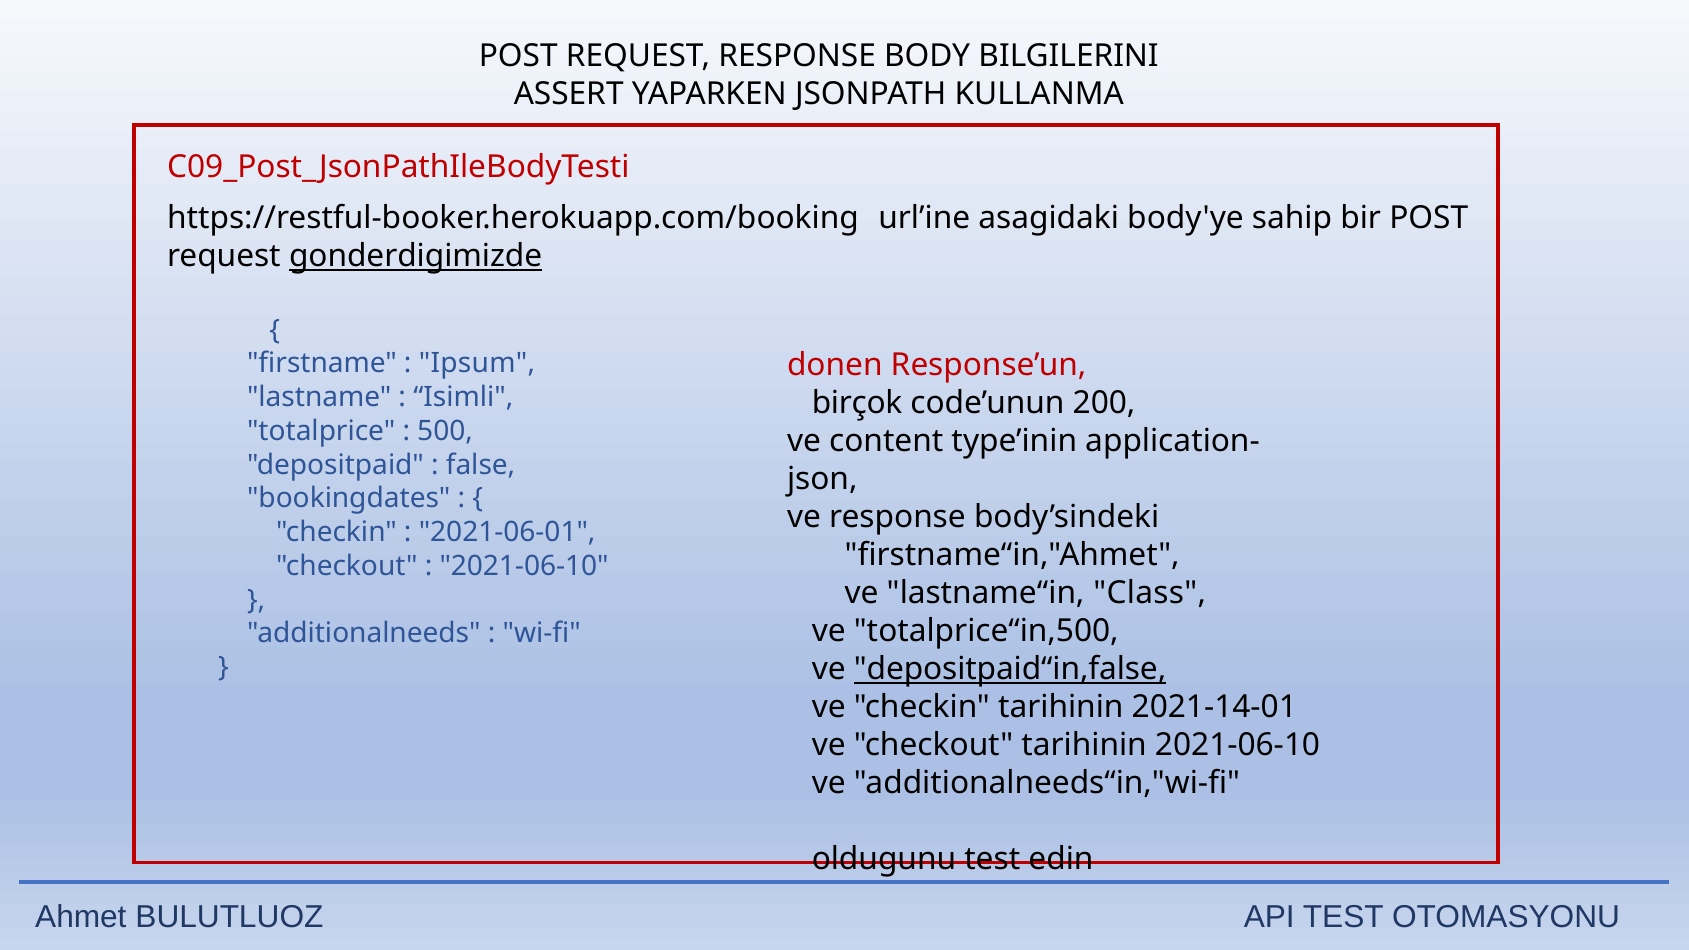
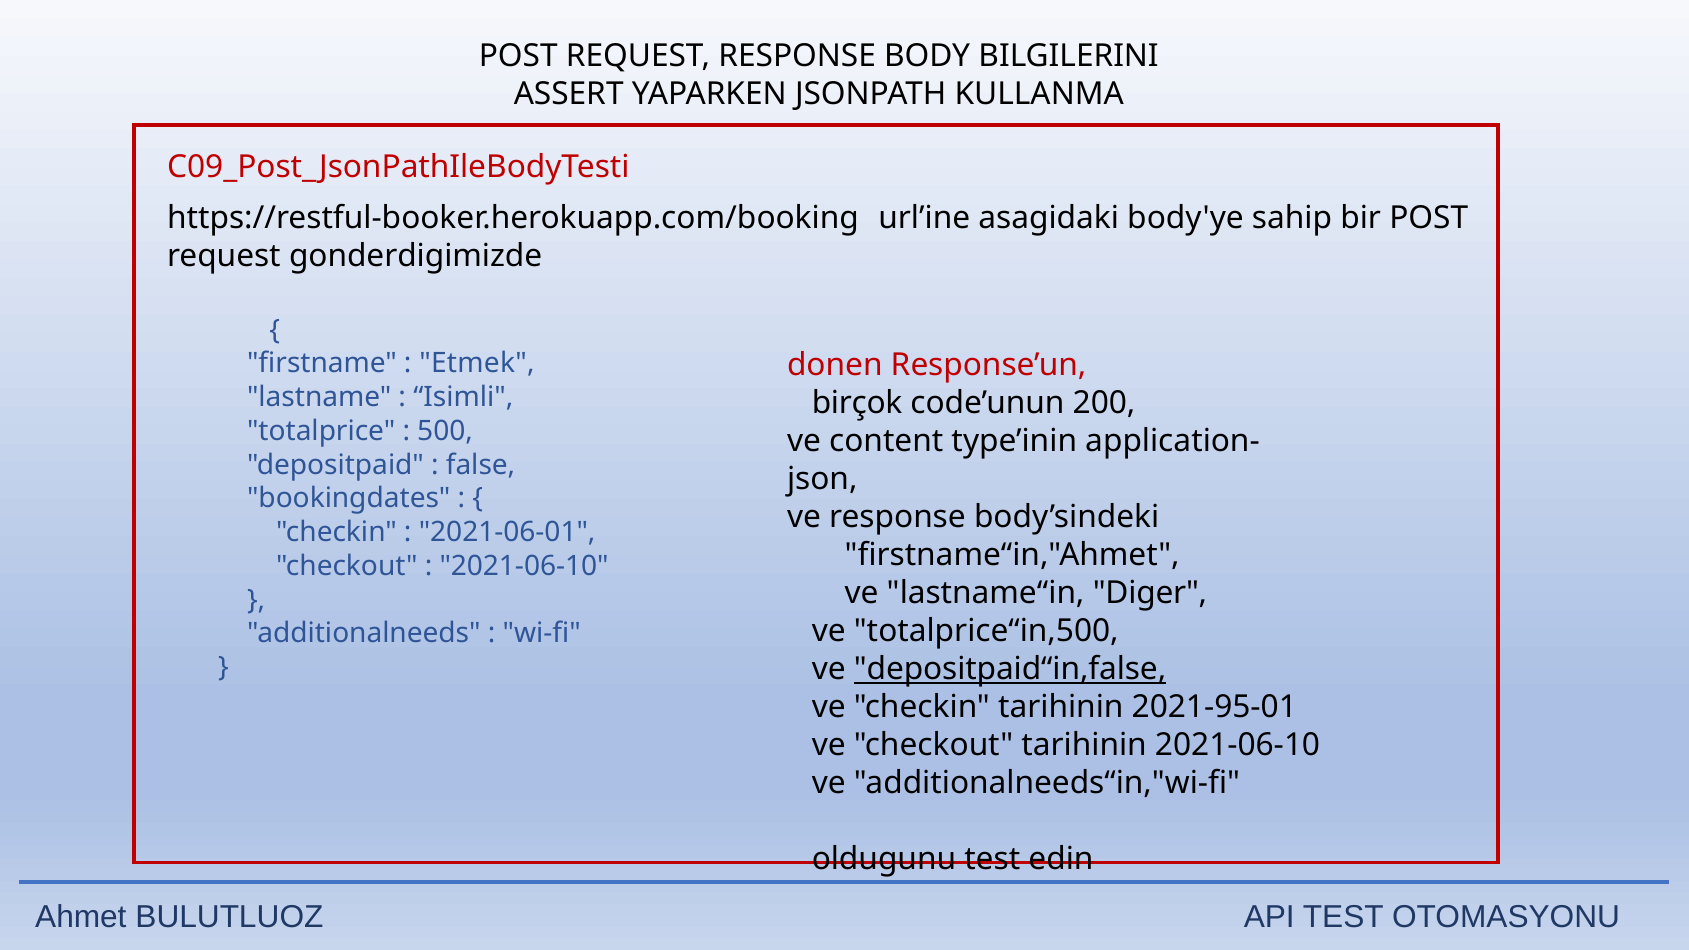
gonderdigimizde underline: present -> none (416, 256)
Ipsum: Ipsum -> Etmek (477, 364)
Class: Class -> Diger (1150, 593)
2021-14-01: 2021-14-01 -> 2021-95-01 (1214, 707)
